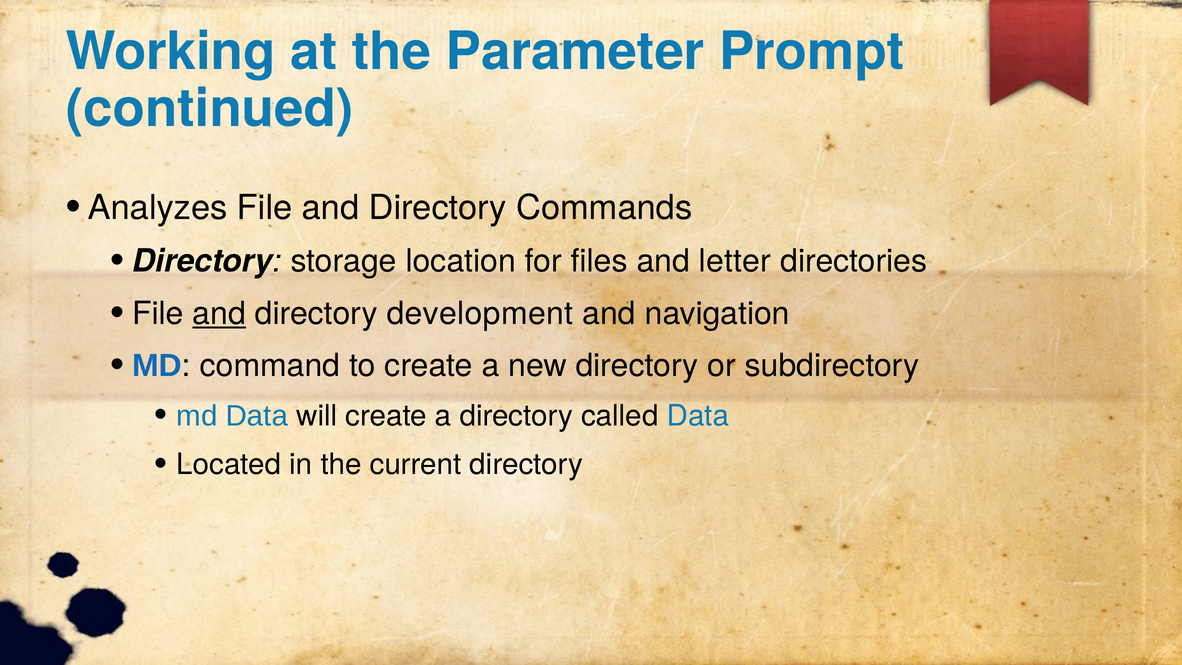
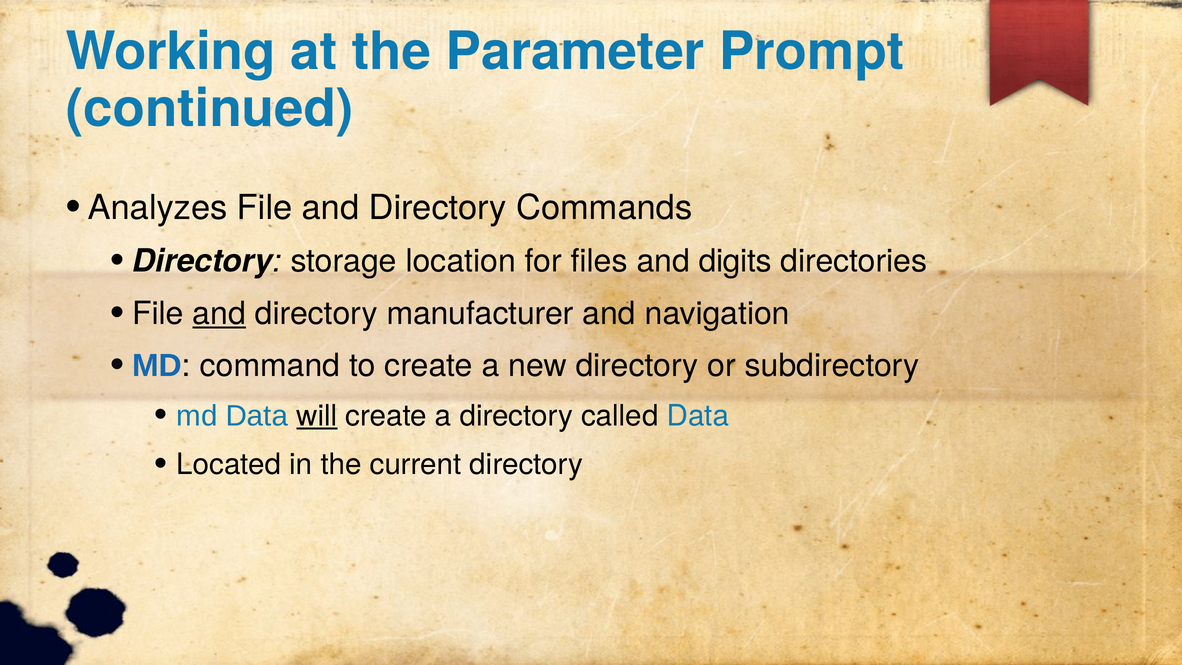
letter: letter -> digits (735, 261)
development: development -> manufacturer (480, 313)
will underline: none -> present (317, 416)
